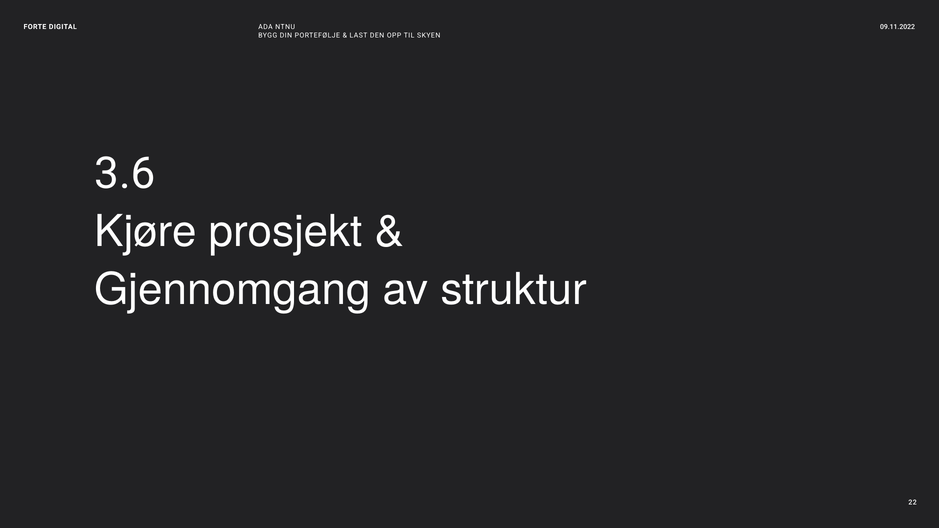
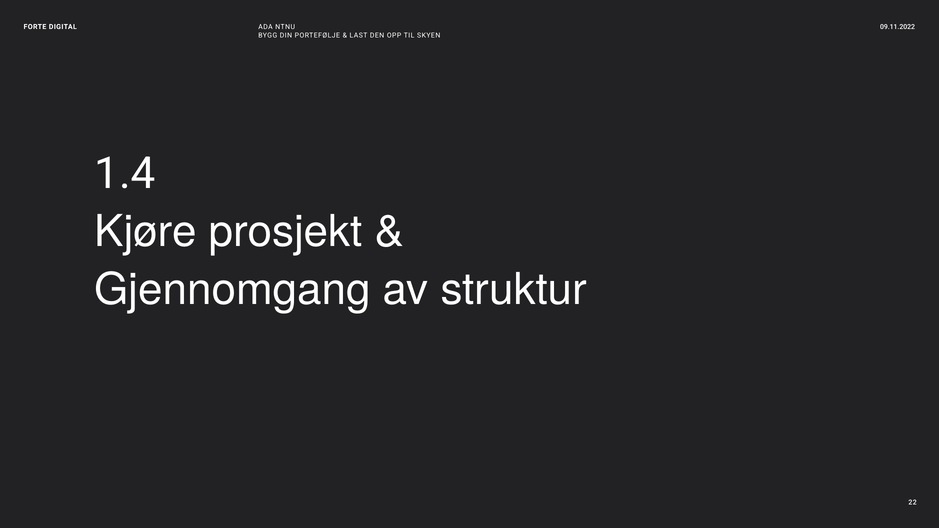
3.6: 3.6 -> 1.4 (125, 174)
